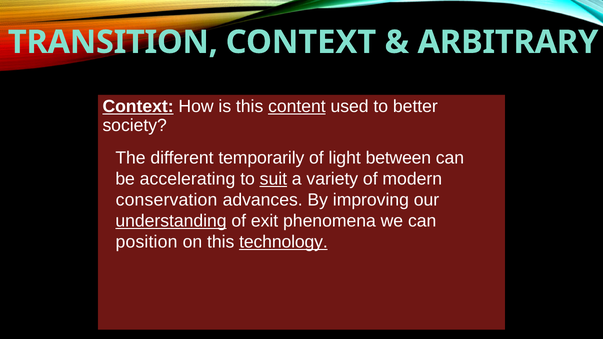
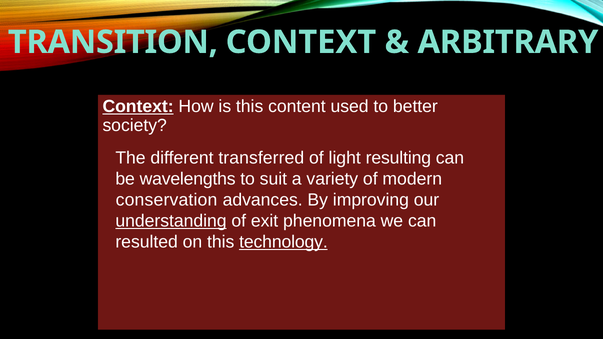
content underline: present -> none (297, 106)
temporarily: temporarily -> transferred (261, 158)
between: between -> resulting (398, 158)
accelerating: accelerating -> wavelengths (188, 179)
suit underline: present -> none (273, 179)
position: position -> resulted (147, 242)
